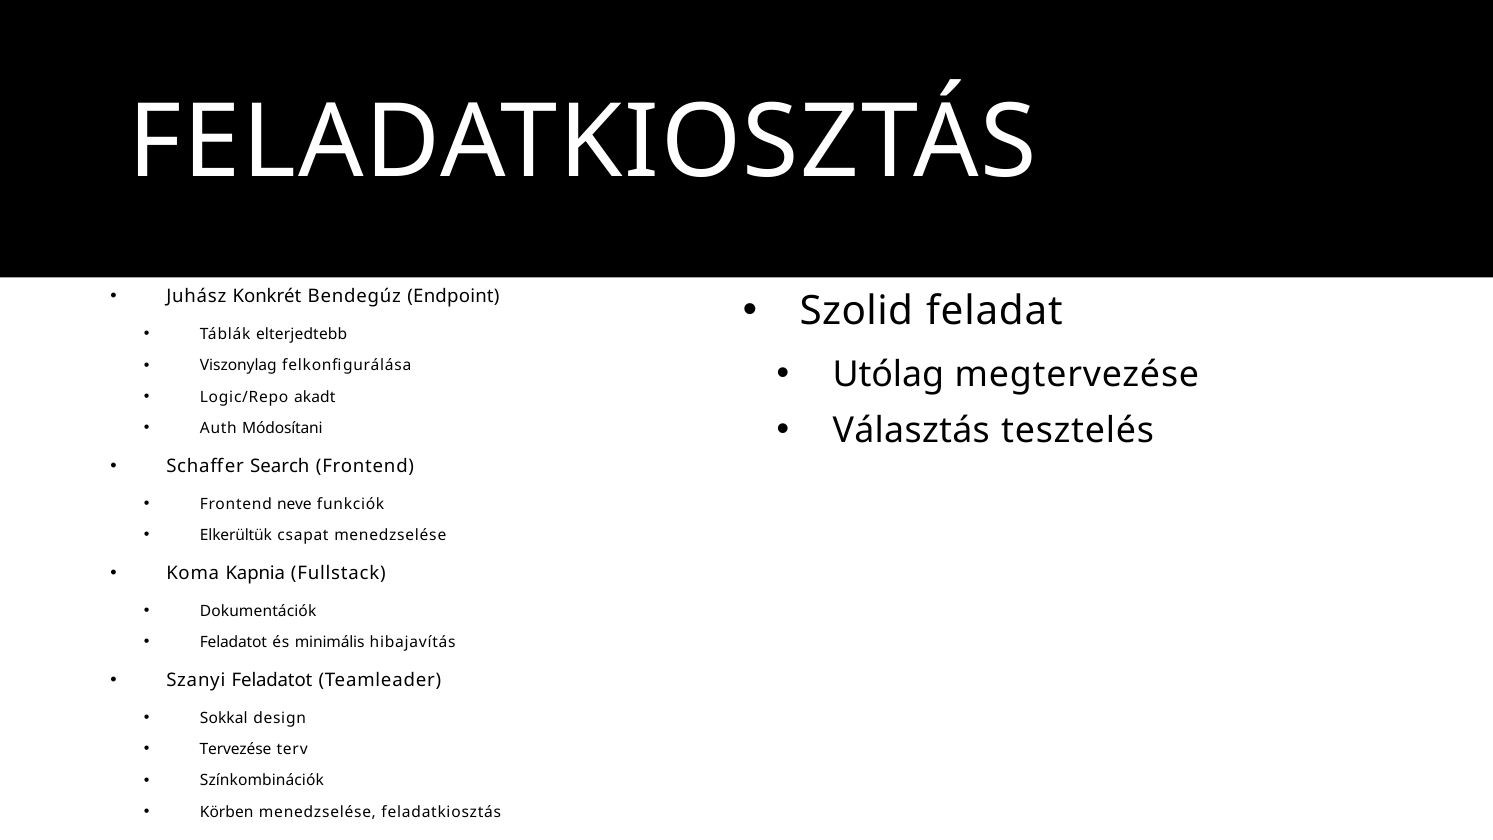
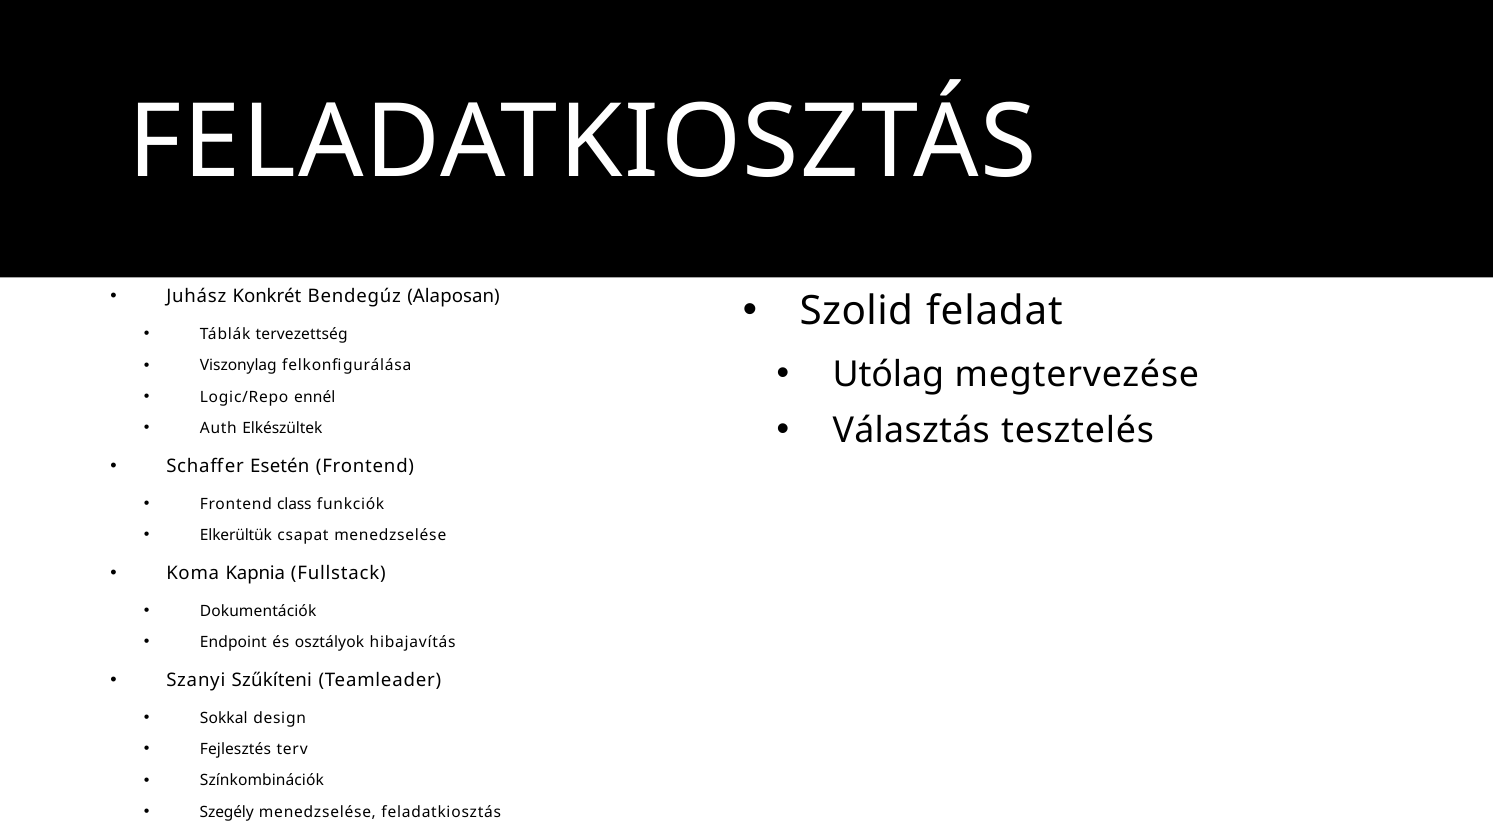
Endpoint: Endpoint -> Alaposan (454, 297)
elterjedtebb: elterjedtebb -> tervezettség (302, 334)
akadt: akadt -> ennél (315, 397)
Módosítani: Módosítani -> Elkészültek (282, 428)
Search: Search -> Esetén (280, 466)
neve: neve -> class (294, 504)
Feladatot: Feladatot -> Endpoint (233, 642)
minimális: minimális -> osztályok (330, 642)
Szanyi Feladatot: Feladatot -> Szűkíteni (272, 680)
Tervezése: Tervezése -> Fejlesztés (235, 749)
Körben: Körben -> Szegély (227, 812)
